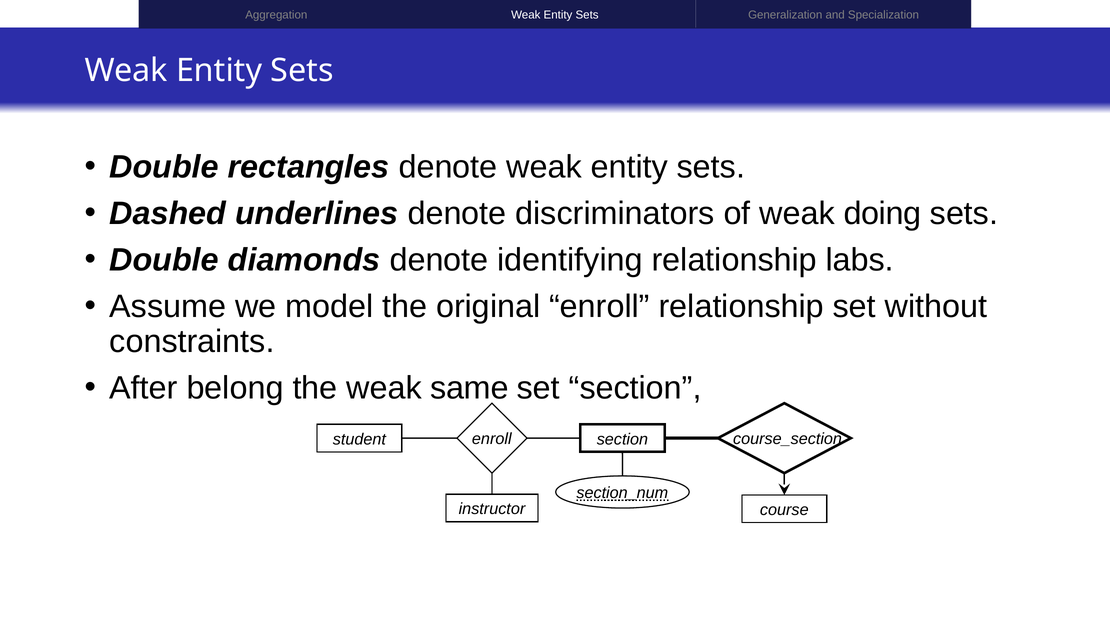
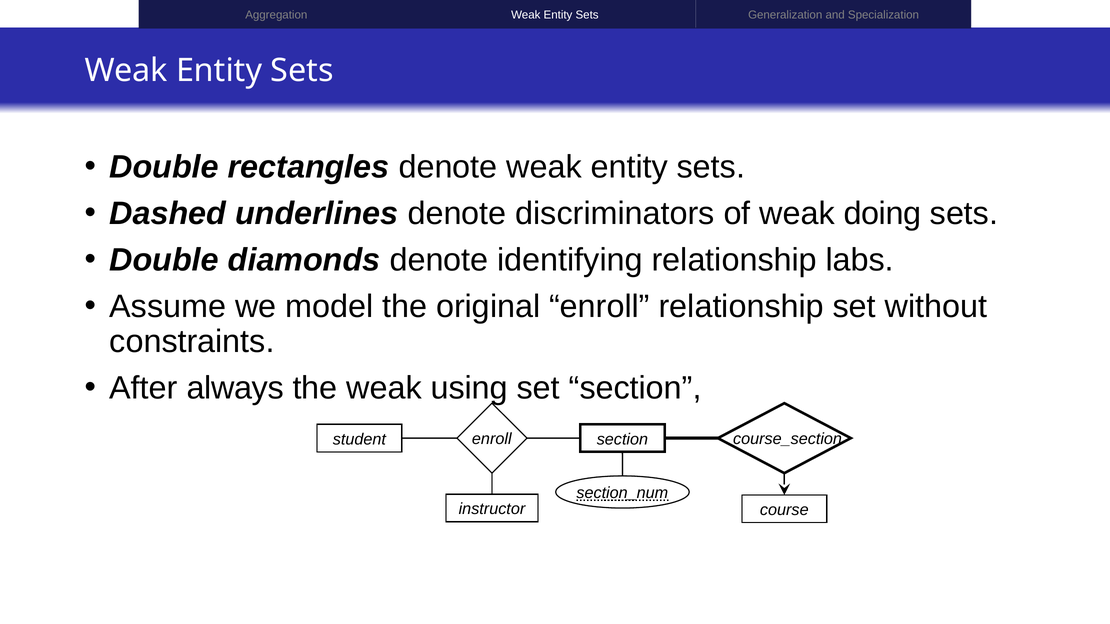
belong: belong -> always (235, 388)
same: same -> using (469, 388)
